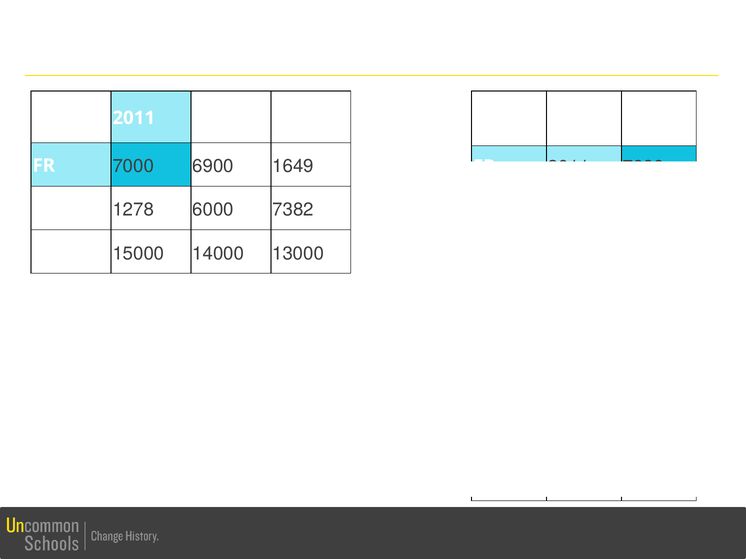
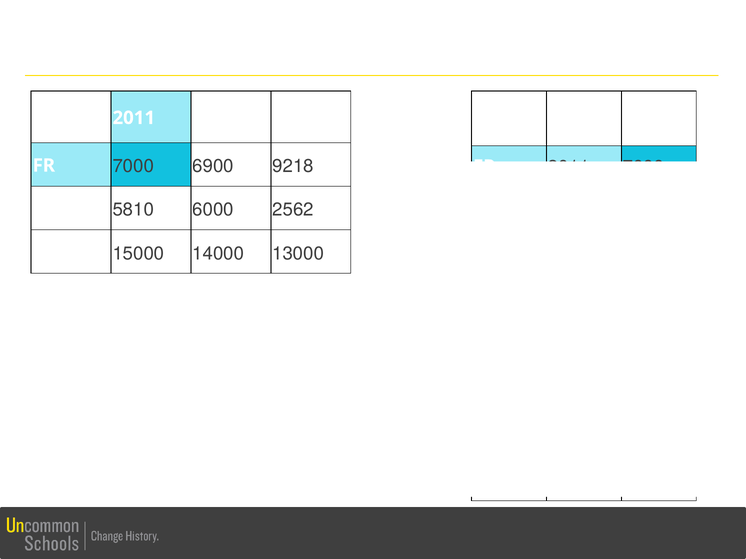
1649: 1649 -> 9218 (293, 166)
1278: 1278 -> 5810 (133, 210)
7382: 7382 -> 2562 (293, 210)
